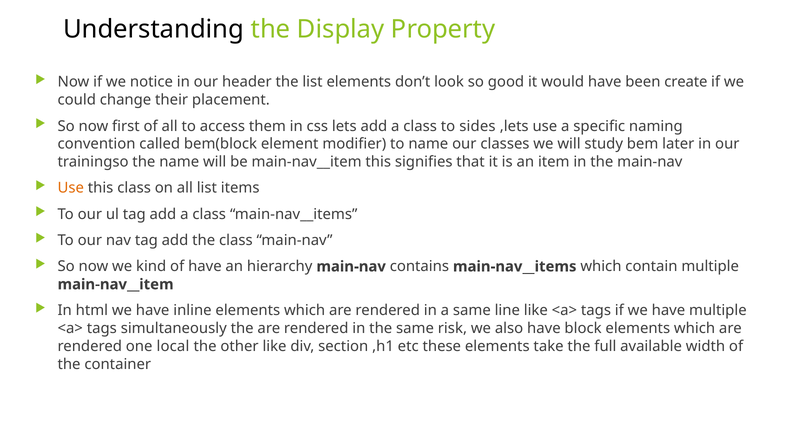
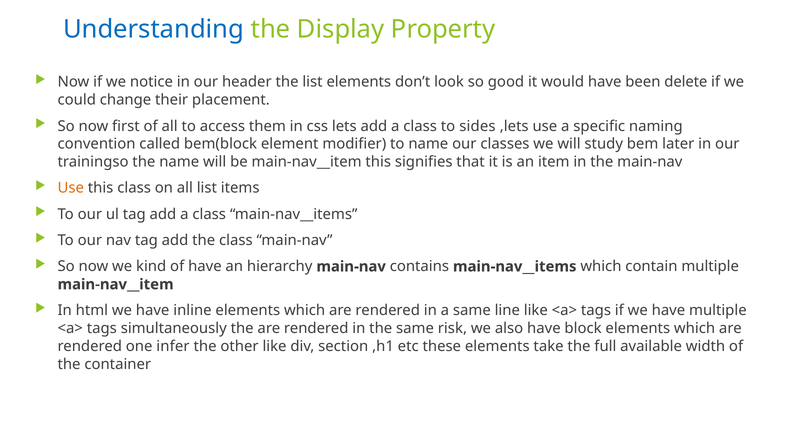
Understanding colour: black -> blue (154, 29)
create: create -> delete (686, 82)
local: local -> infer (173, 346)
